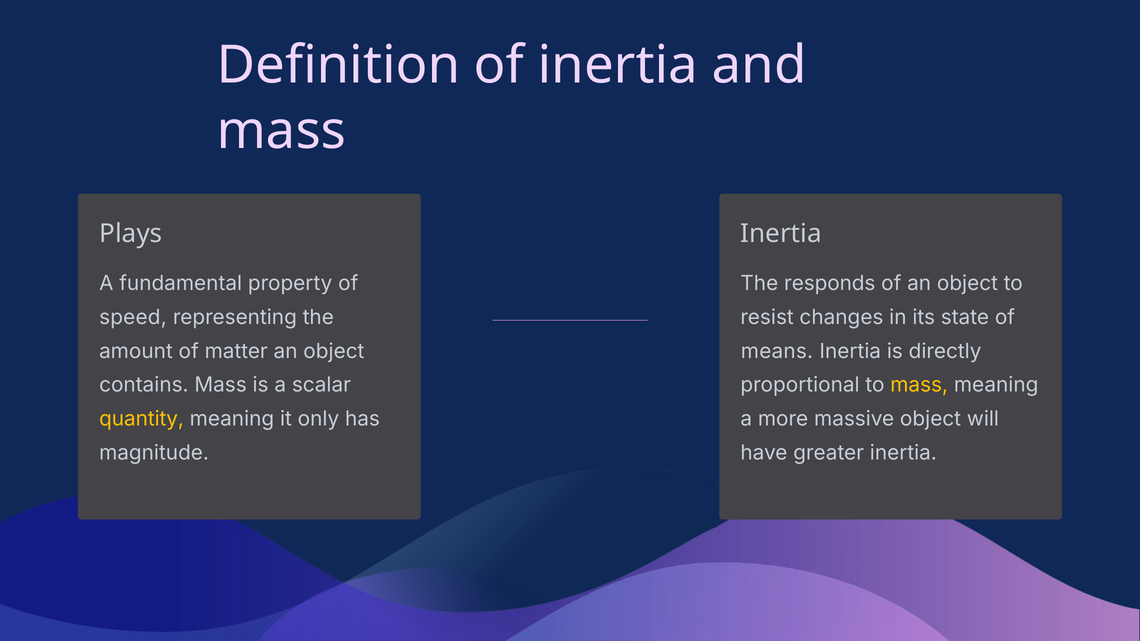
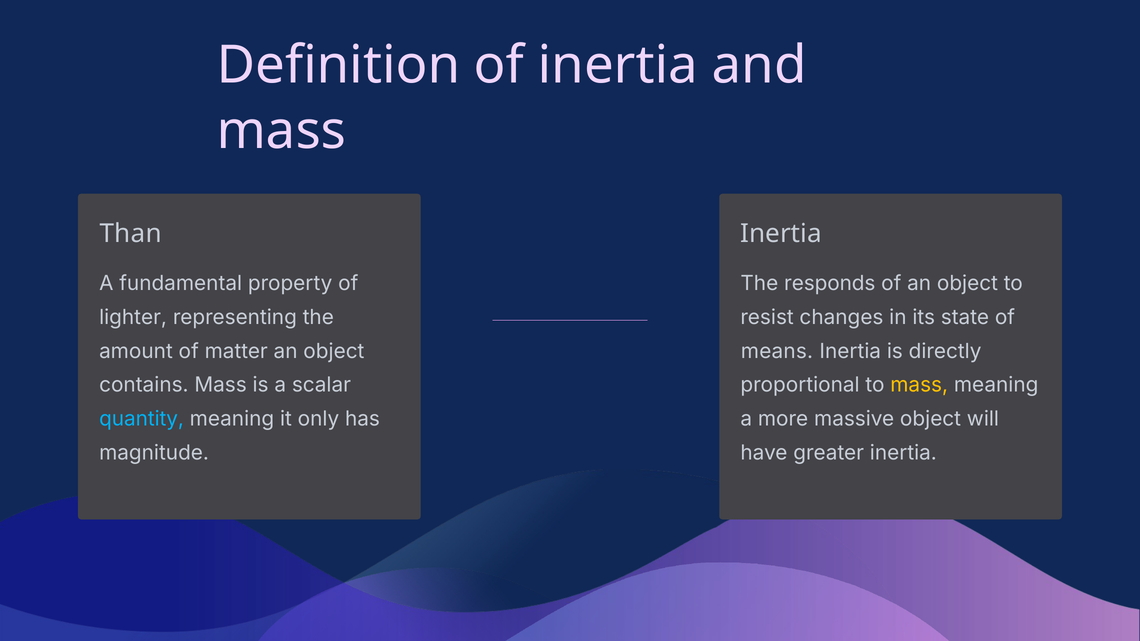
Plays: Plays -> Than (131, 234)
speed: speed -> lighter (133, 318)
quantity colour: yellow -> light blue (142, 419)
